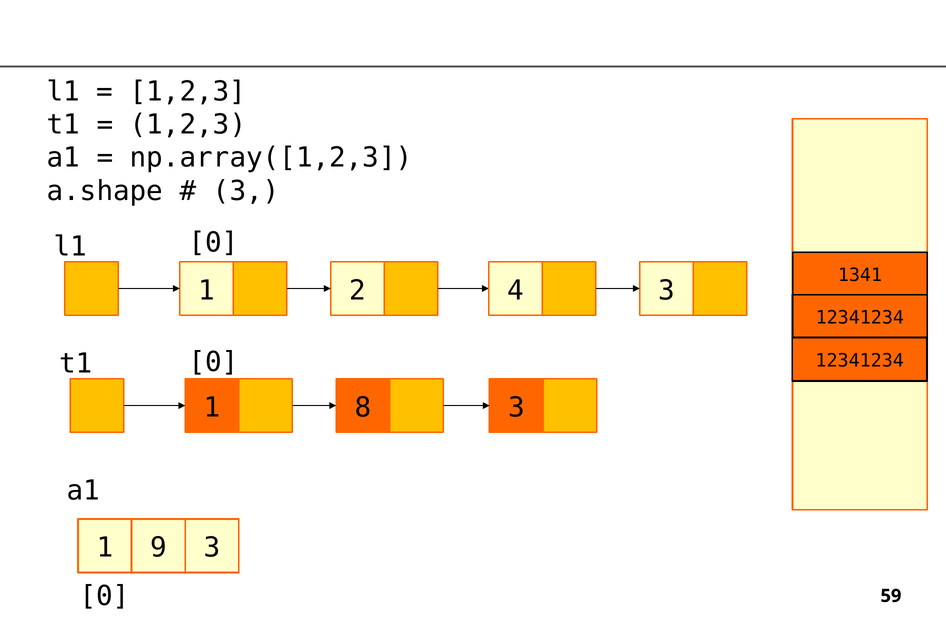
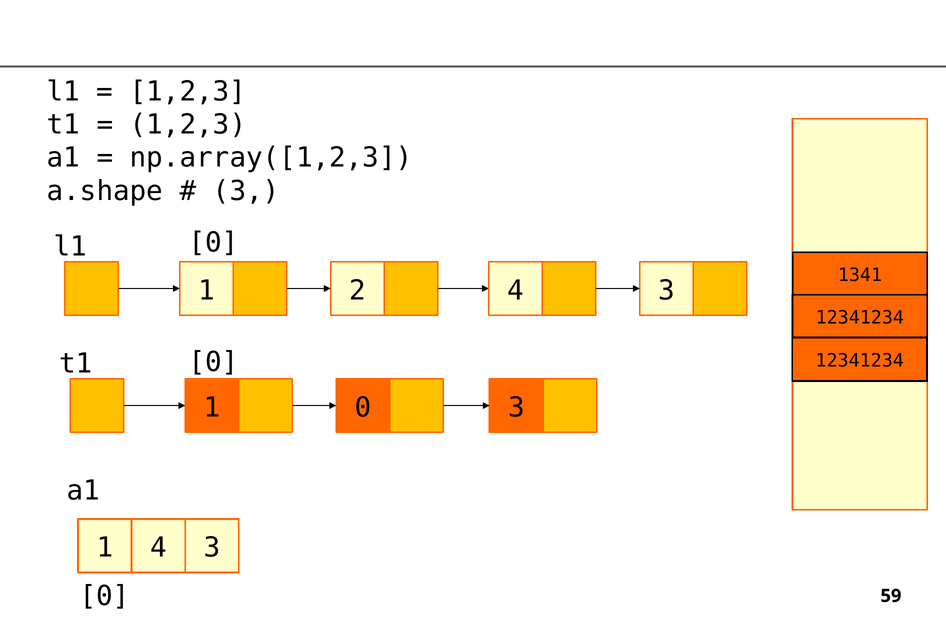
1 8: 8 -> 0 (363, 408)
1 9: 9 -> 4 (158, 548)
